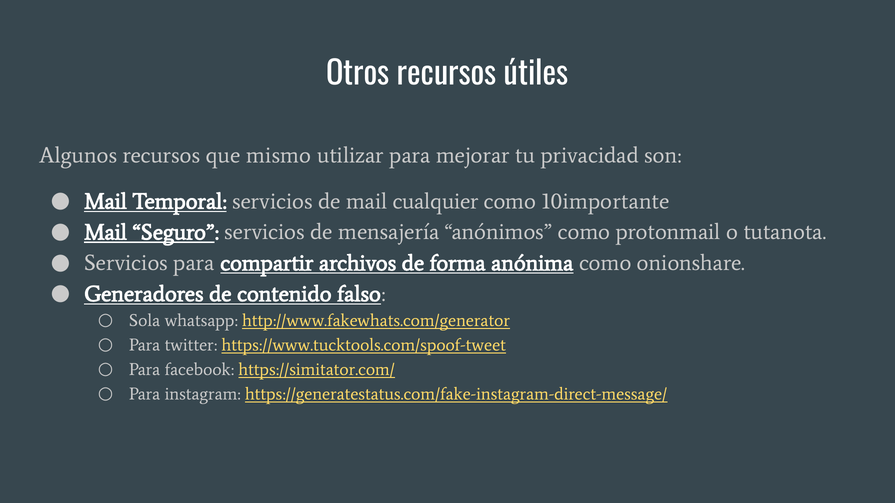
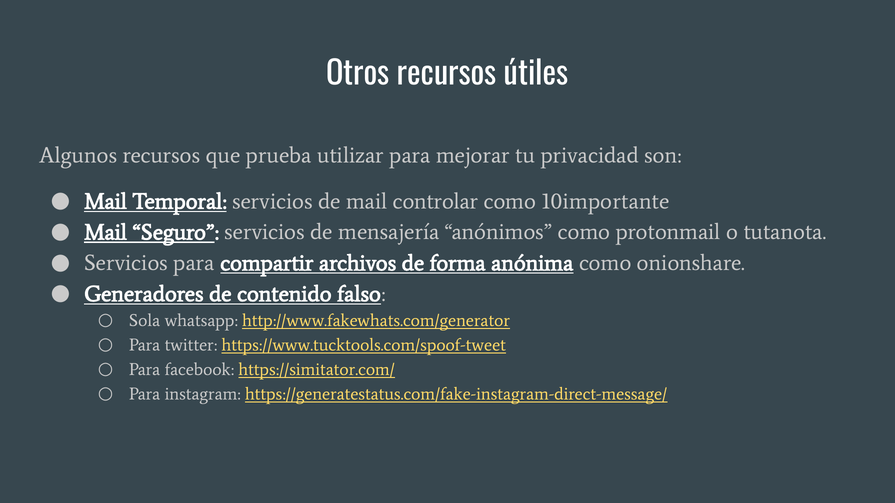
mismo: mismo -> prueba (279, 156)
cualquier: cualquier -> controlar (436, 201)
